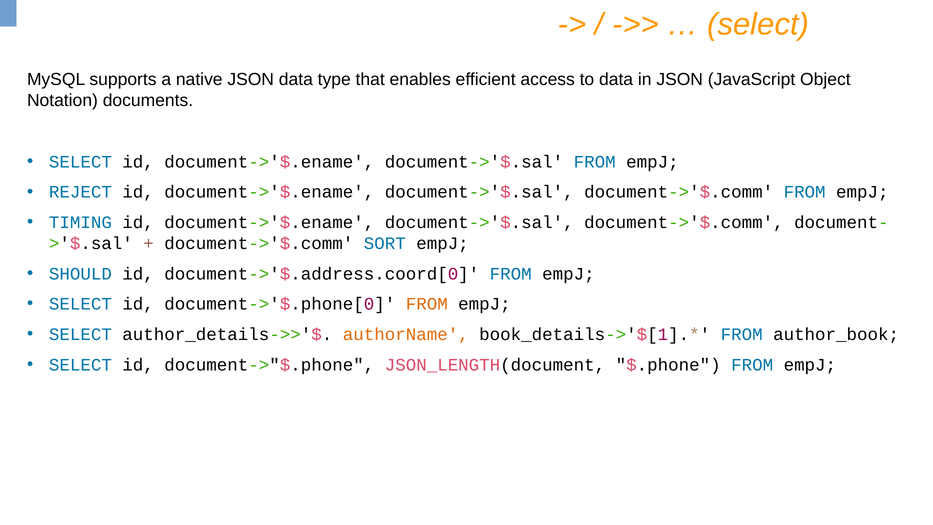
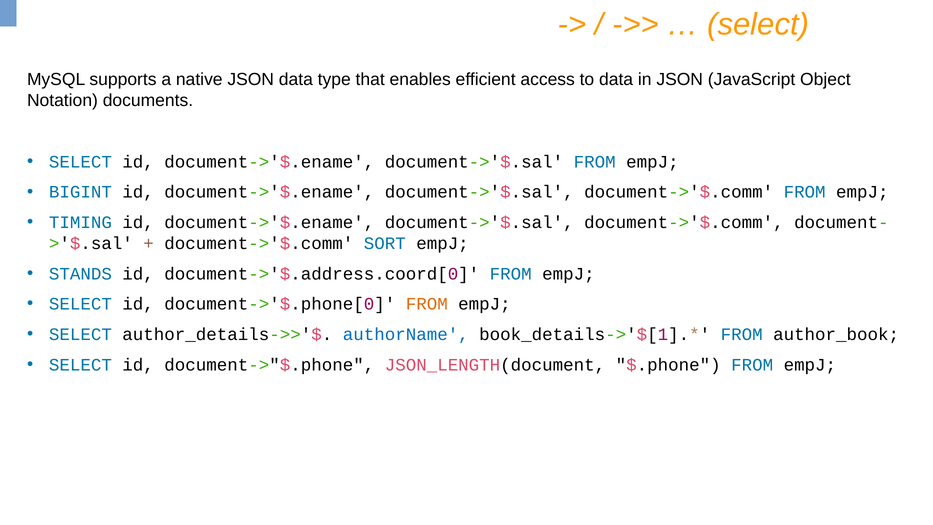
REJECT: REJECT -> BIGINT (80, 192)
SHOULD: SHOULD -> STANDS (80, 274)
authorName colour: orange -> blue (406, 334)
